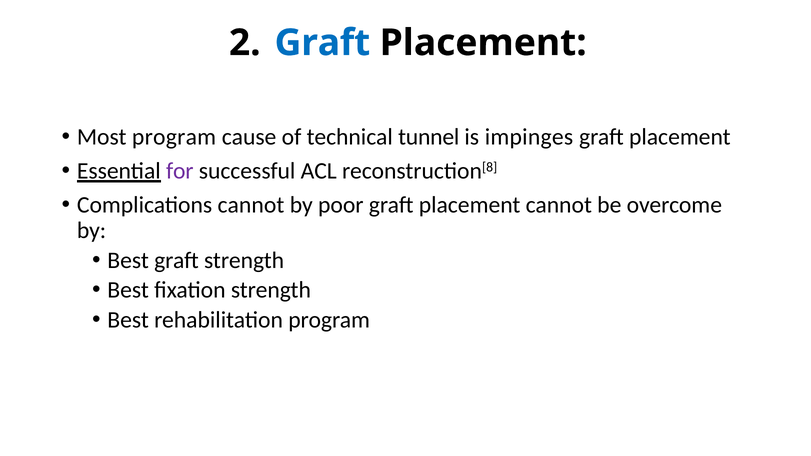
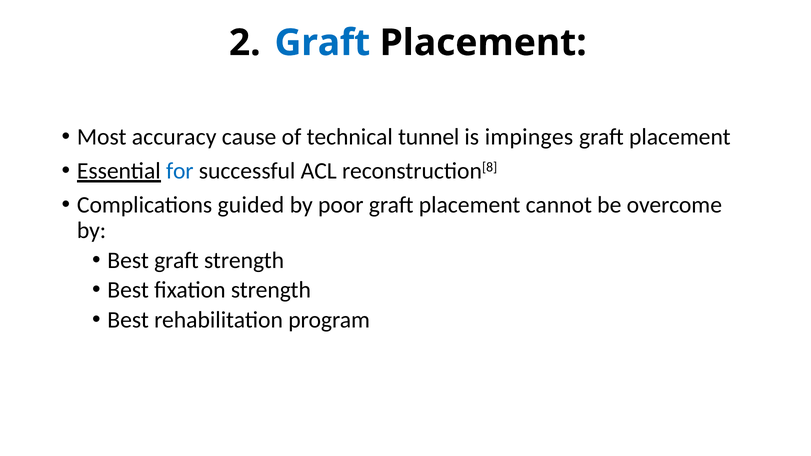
Most program: program -> accuracy (174, 137)
for colour: purple -> blue (180, 171)
Complications cannot: cannot -> guided (251, 205)
